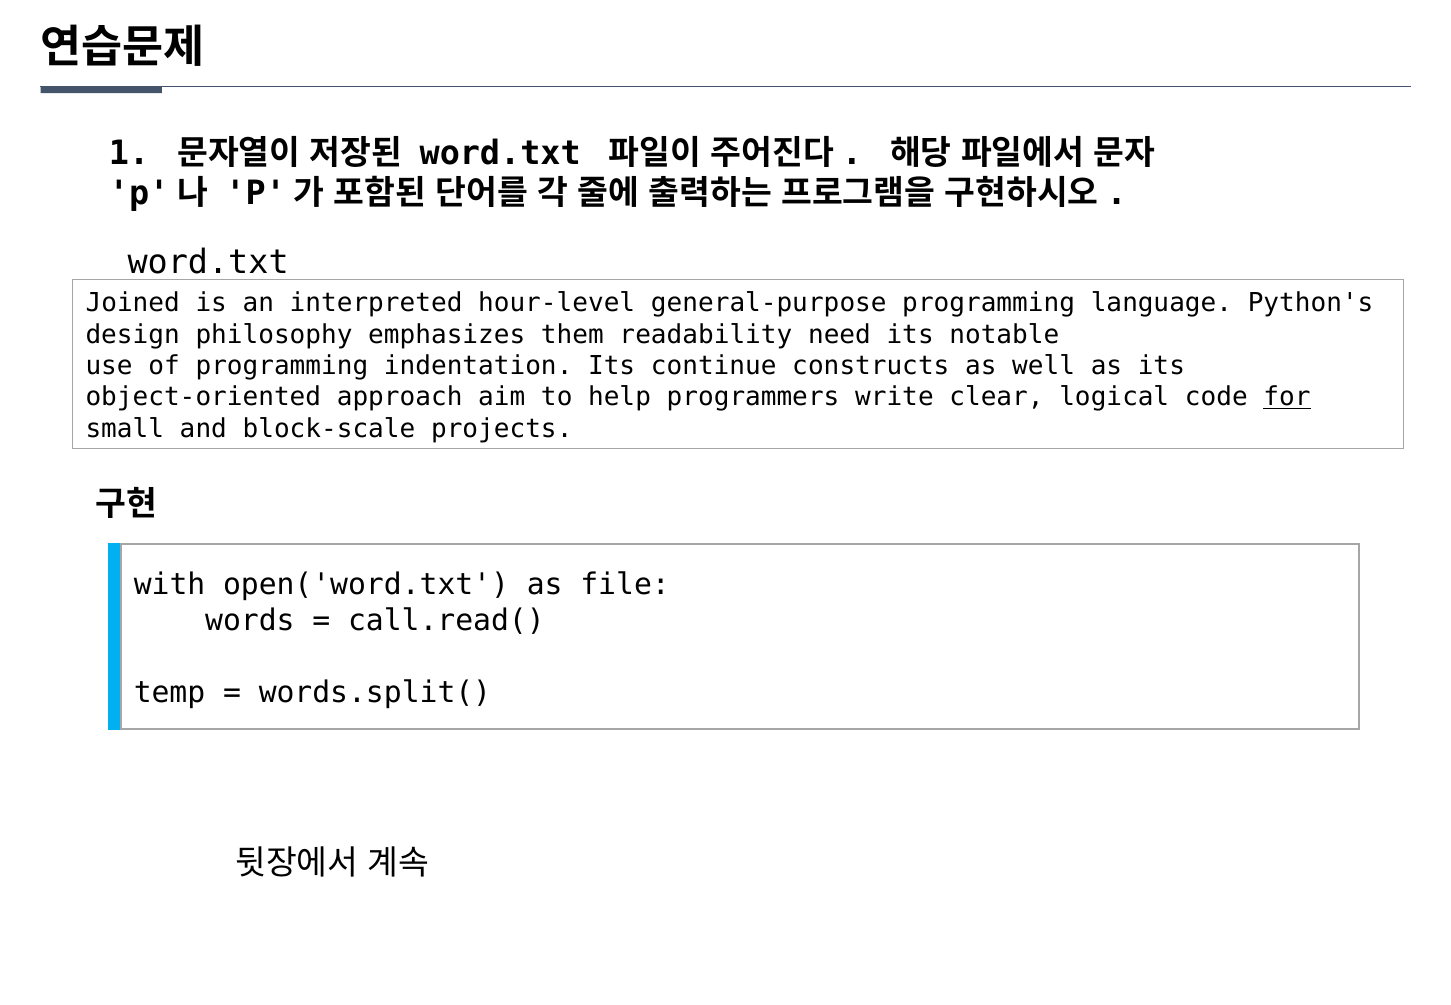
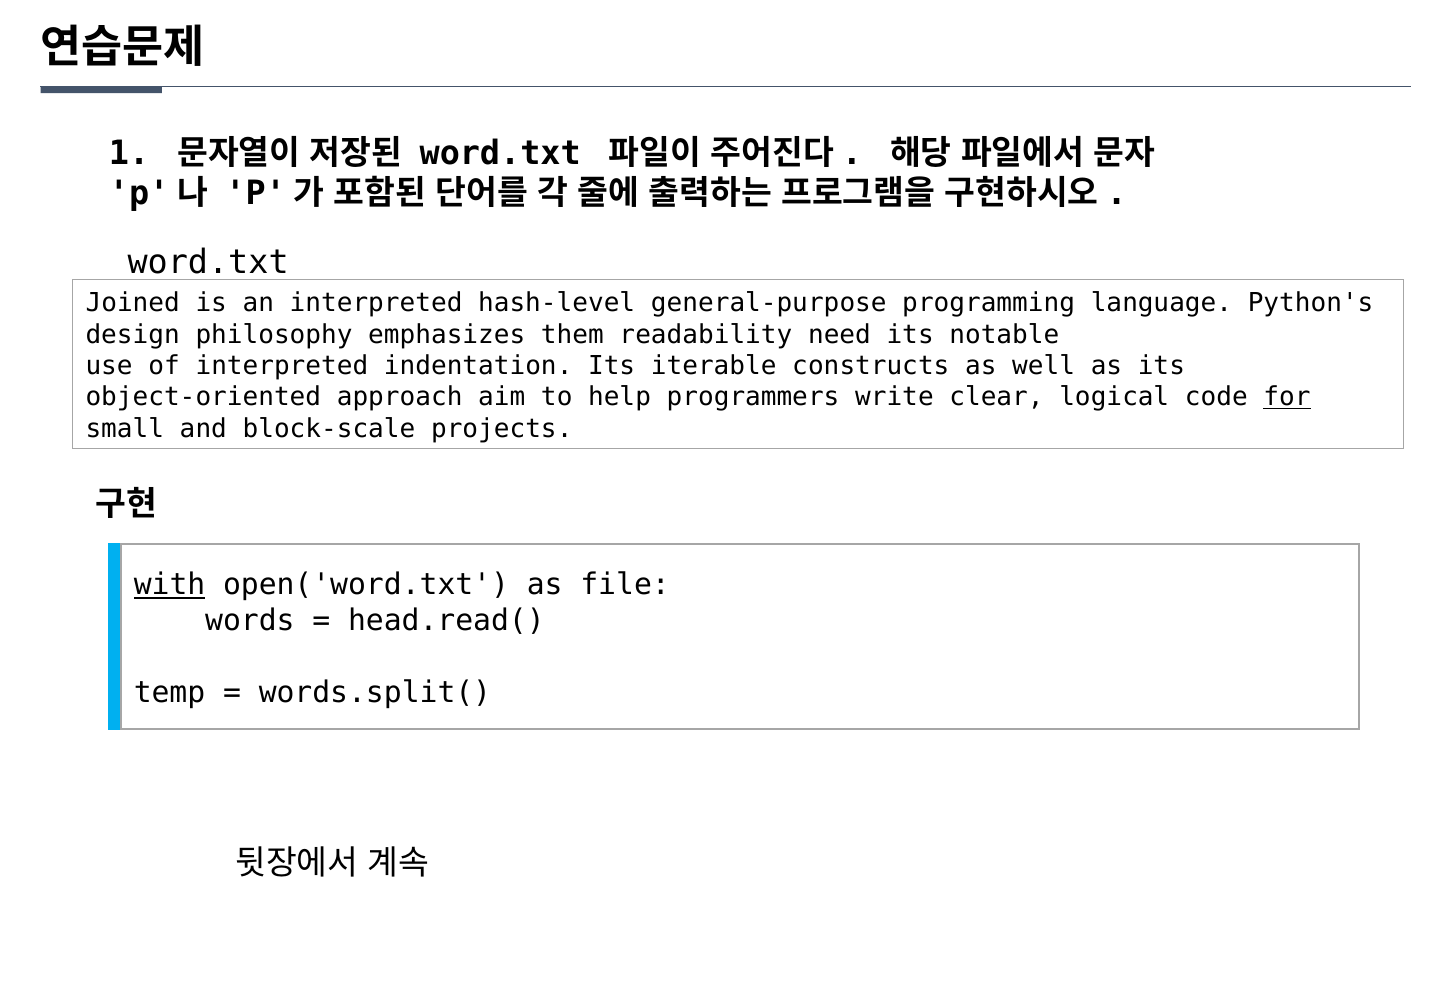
hour-level: hour-level -> hash-level (557, 303)
of programming: programming -> interpreted (282, 366)
continue: continue -> iterable (714, 366)
with underline: none -> present (170, 585)
call.read(: call.read( -> head.read( (446, 620)
